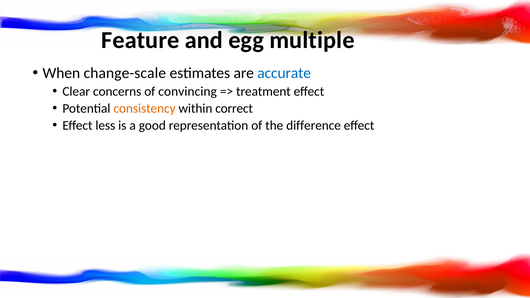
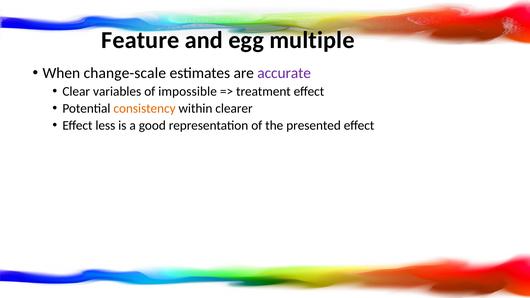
accurate colour: blue -> purple (284, 73)
concerns: concerns -> variables (117, 91)
convincing: convincing -> impossible (188, 91)
correct: correct -> clearer (234, 108)
difference: difference -> presented (314, 125)
